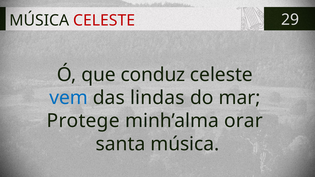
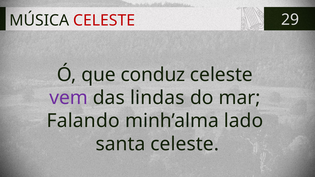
vem colour: blue -> purple (69, 98)
Protege: Protege -> Falando (83, 121)
orar: orar -> lado (244, 121)
santa música: música -> celeste (185, 144)
